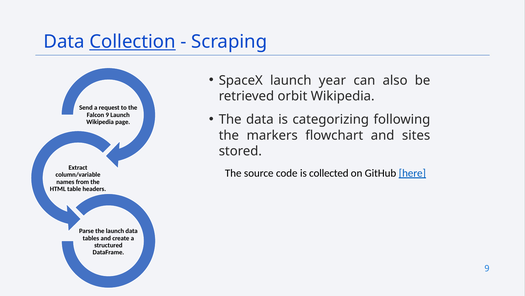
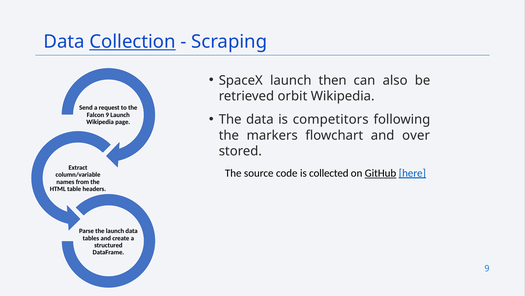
year: year -> then (333, 80)
categorizing: categorizing -> competitors (331, 119)
sites: sites -> over (416, 135)
GitHub underline: none -> present (381, 173)
